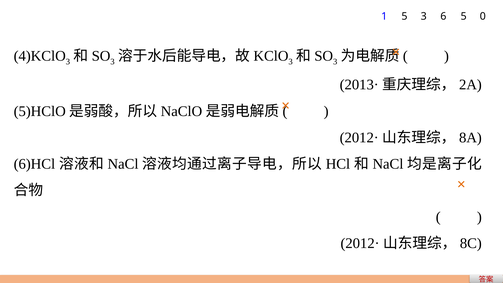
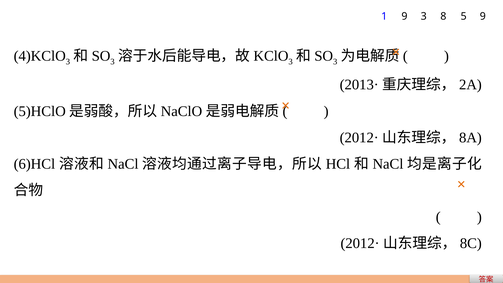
1 5: 5 -> 9 (404, 16)
6: 6 -> 8 (443, 16)
5 0: 0 -> 9 (483, 16)
